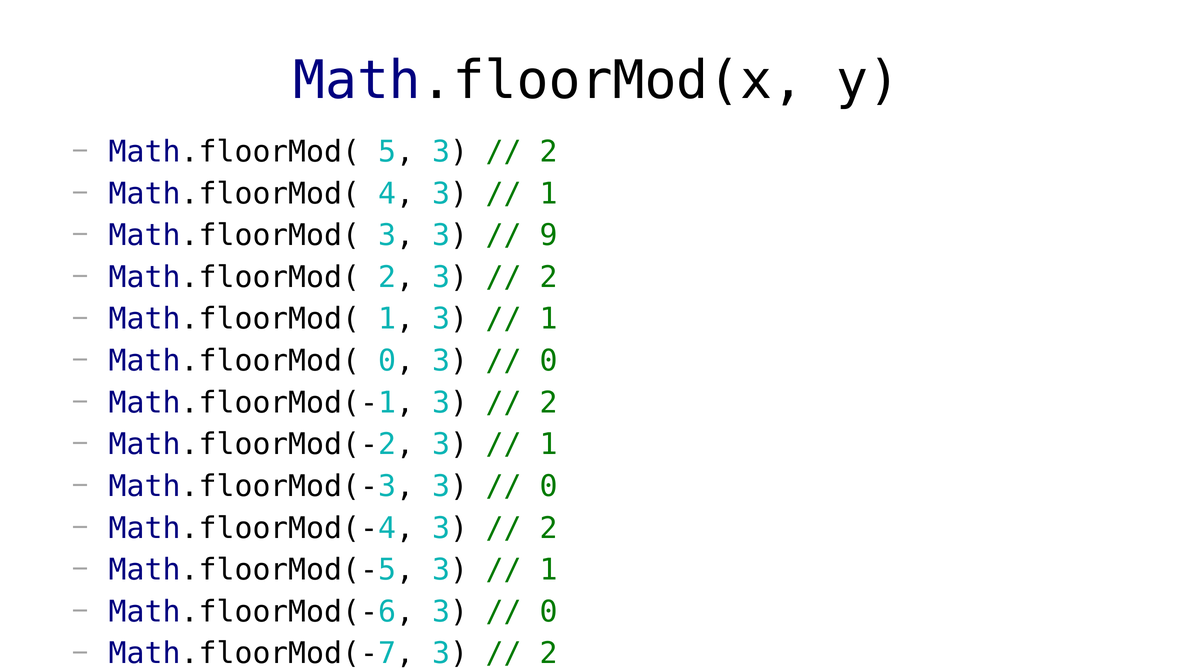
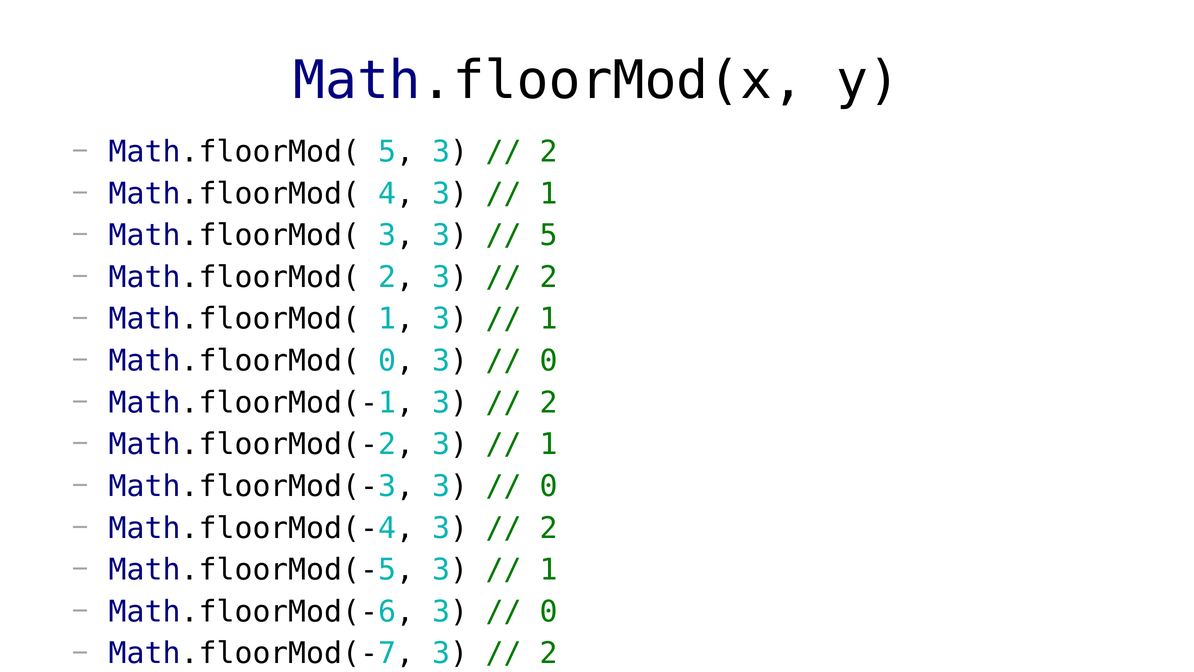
9: 9 -> 5 (549, 235)
